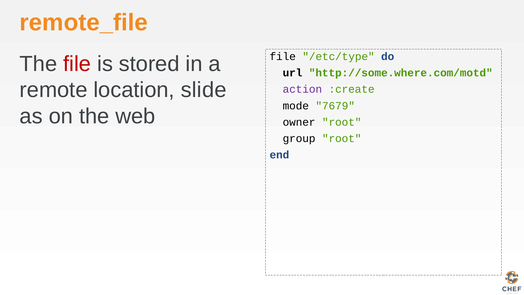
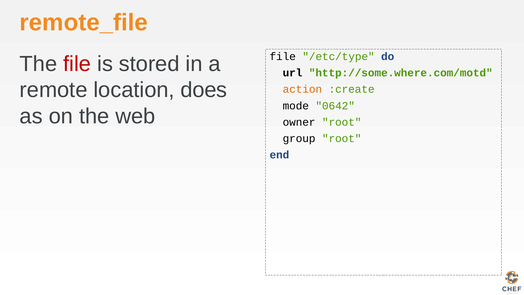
slide: slide -> does (204, 90)
action colour: purple -> orange (302, 89)
7679: 7679 -> 0642 (335, 106)
